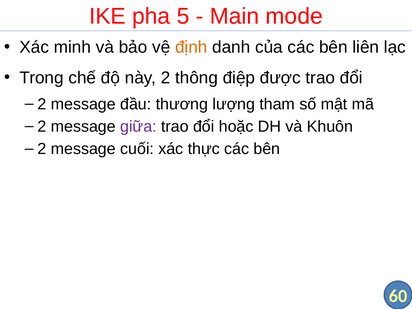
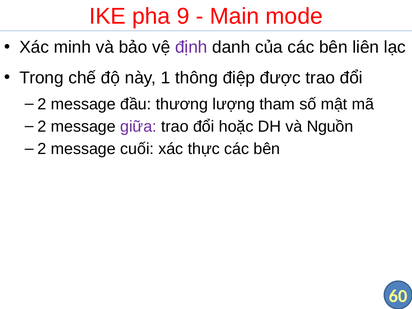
5: 5 -> 9 (183, 16)
định colour: orange -> purple (191, 47)
2: 2 -> 1 (165, 78)
Khuôn: Khuôn -> Nguồn (330, 127)
